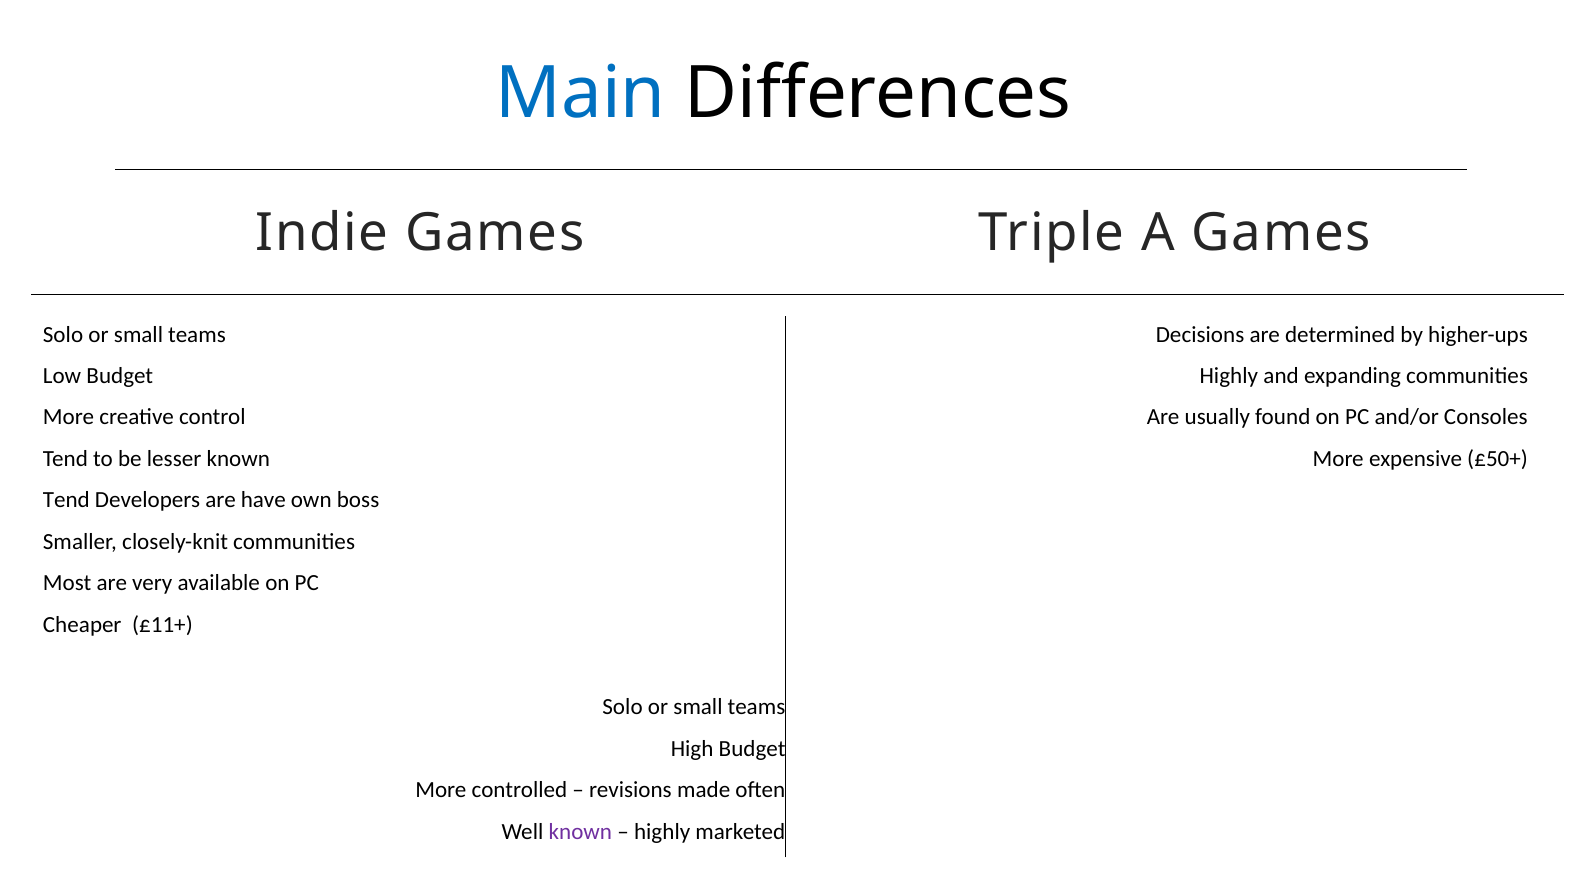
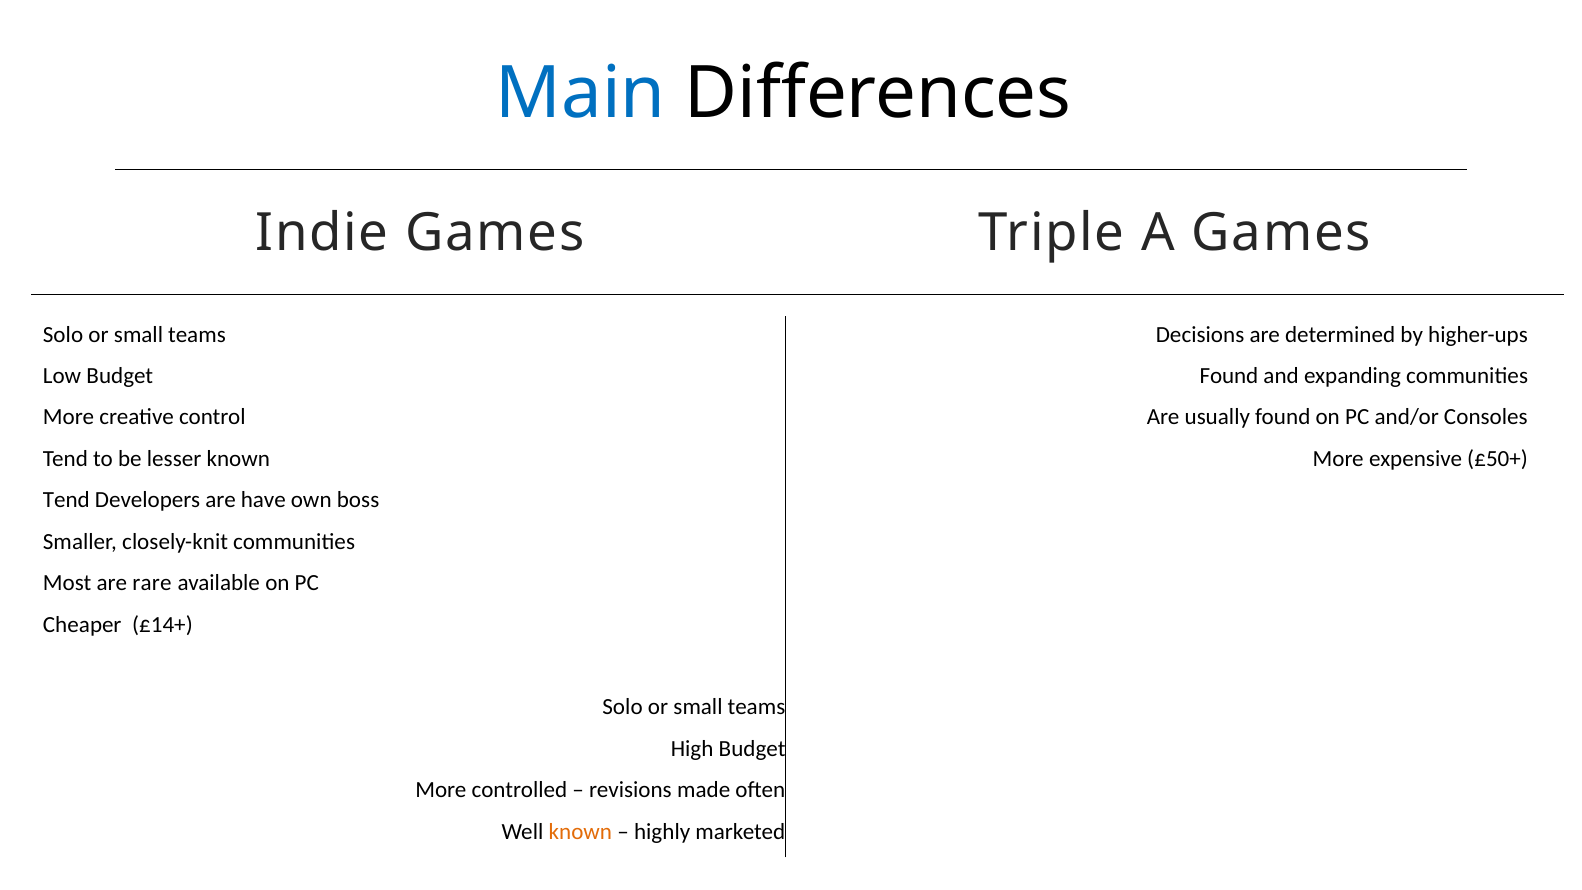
Highly: Highly -> Found (1229, 376)
very: very -> rare (152, 583)
£11+: £11+ -> £14+ (162, 624)
known colour: purple -> orange (580, 832)
